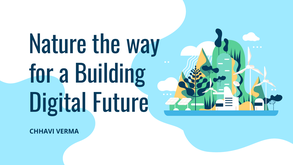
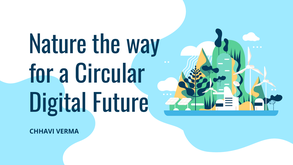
Building: Building -> Circular (110, 75)
